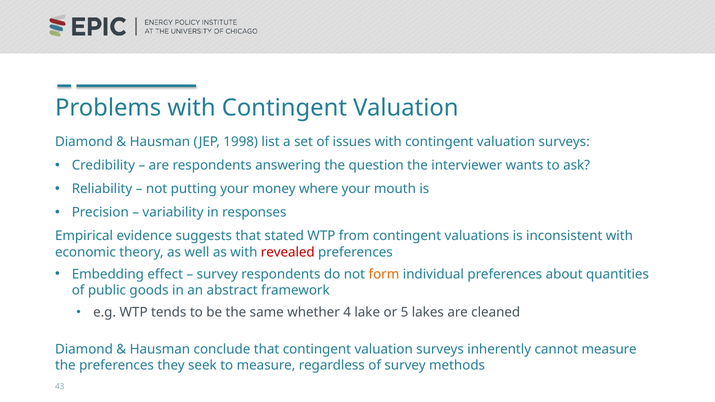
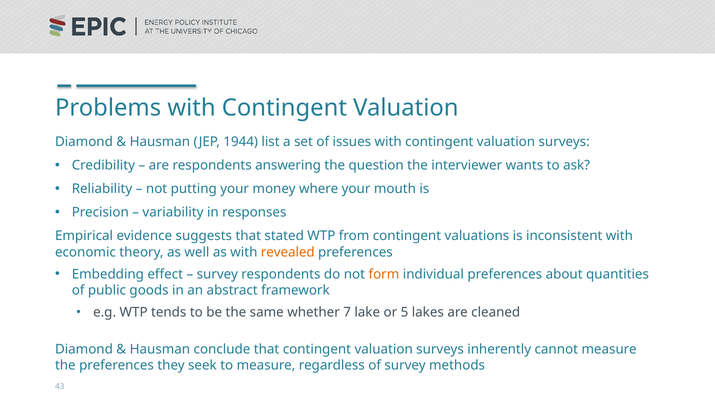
1998: 1998 -> 1944 (241, 142)
revealed colour: red -> orange (288, 252)
4: 4 -> 7 (347, 312)
